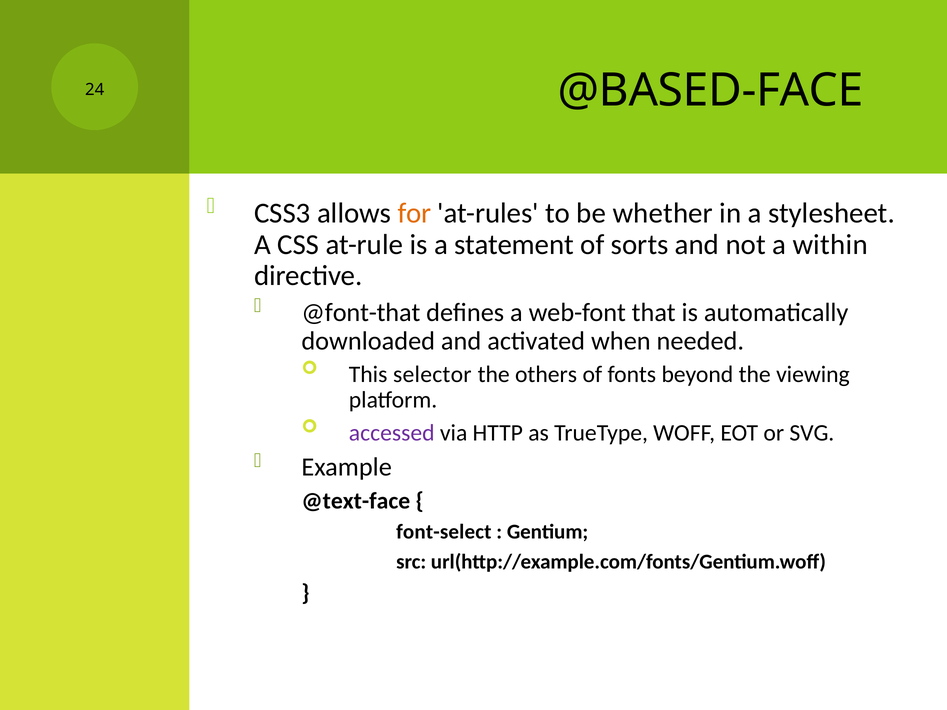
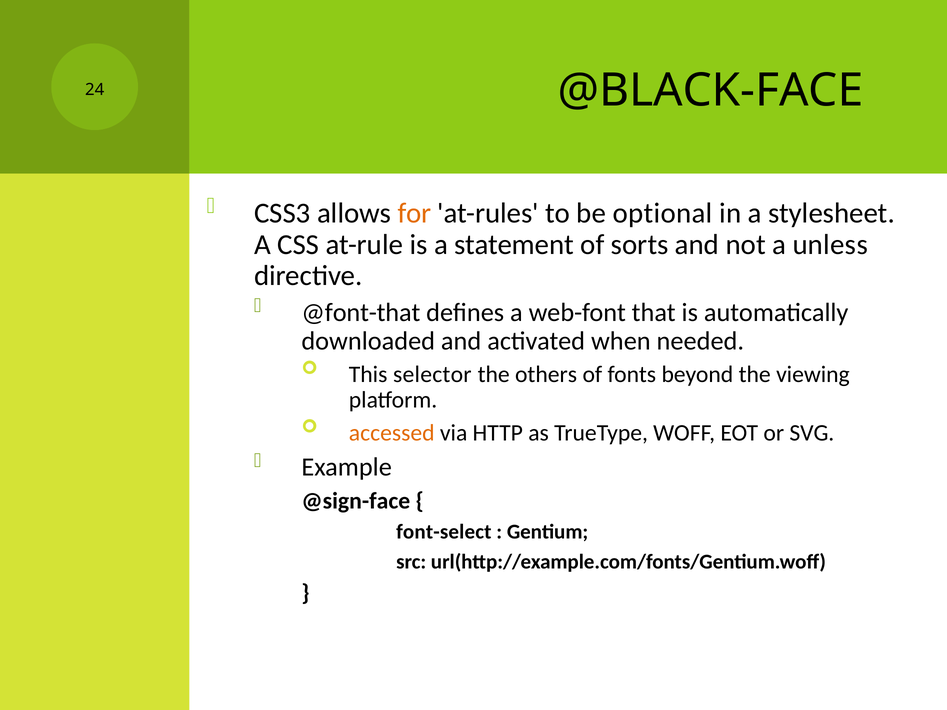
@BASED-FACE: @BASED-FACE -> @BLACK-FACE (711, 91)
whether: whether -> optional (663, 214)
within: within -> unless (830, 245)
accessed colour: purple -> orange (392, 433)
@text-face: @text-face -> @sign-face (356, 501)
